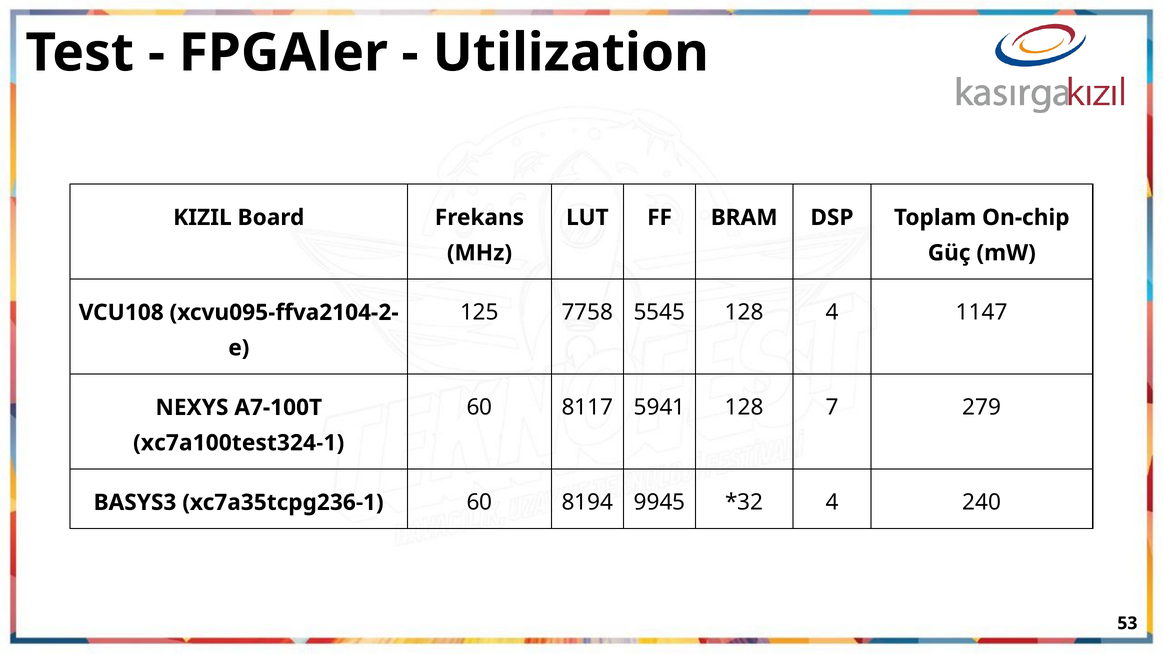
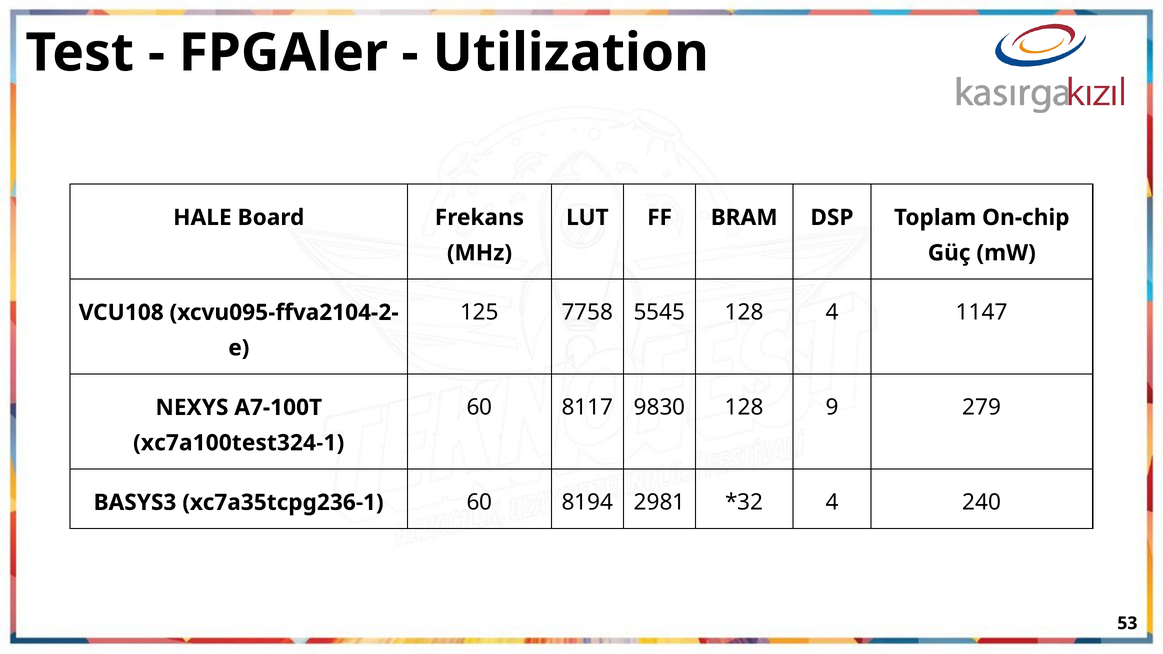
KIZIL: KIZIL -> HALE (202, 218)
5941: 5941 -> 9830 (660, 408)
7: 7 -> 9 (832, 408)
9945: 9945 -> 2981 (660, 503)
